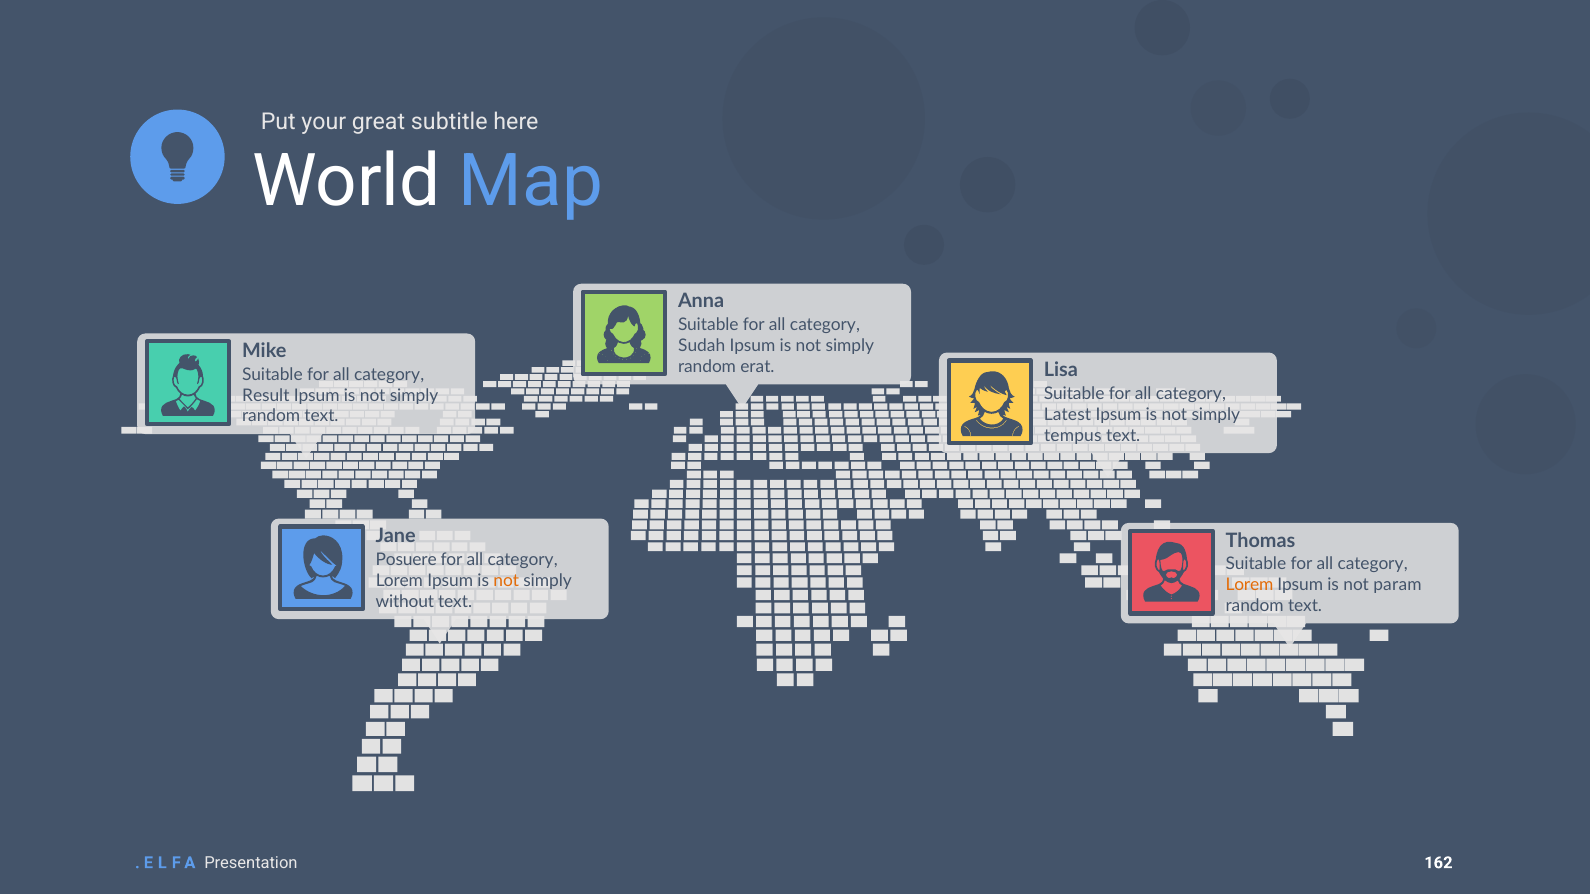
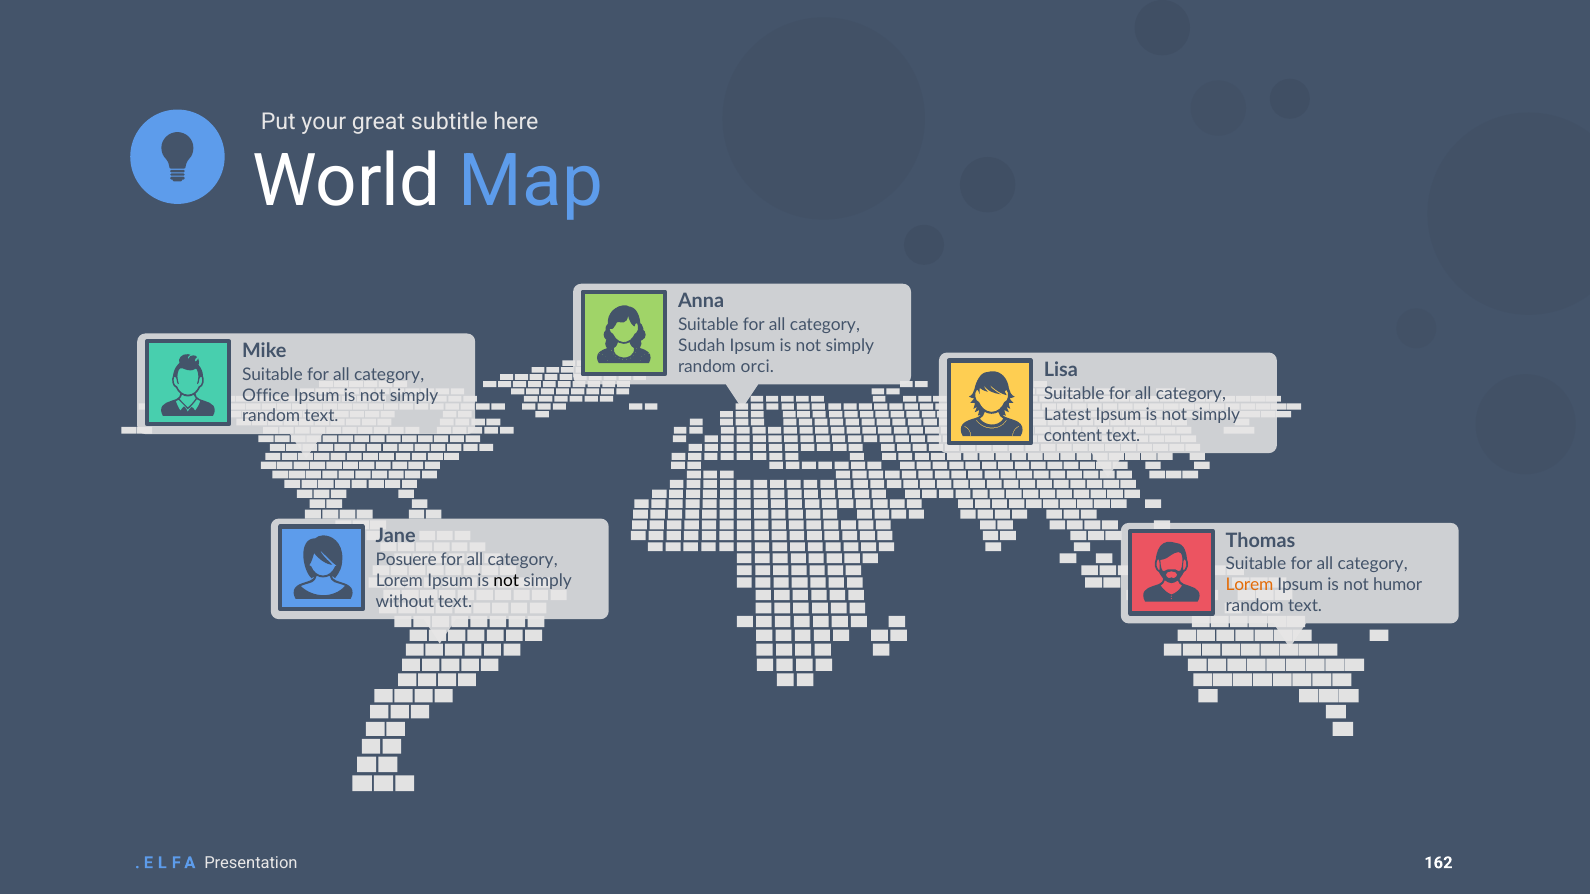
erat: erat -> orci (757, 367)
Result: Result -> Office (266, 396)
tempus: tempus -> content (1073, 435)
not colour: orange -> black (506, 581)
param: param -> humor (1398, 585)
